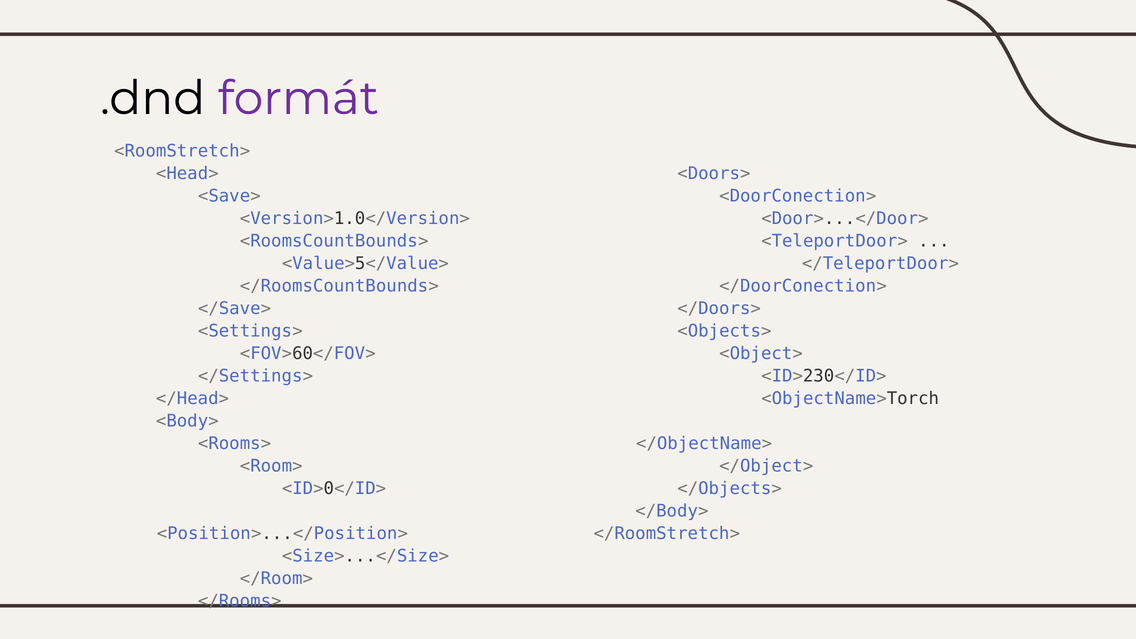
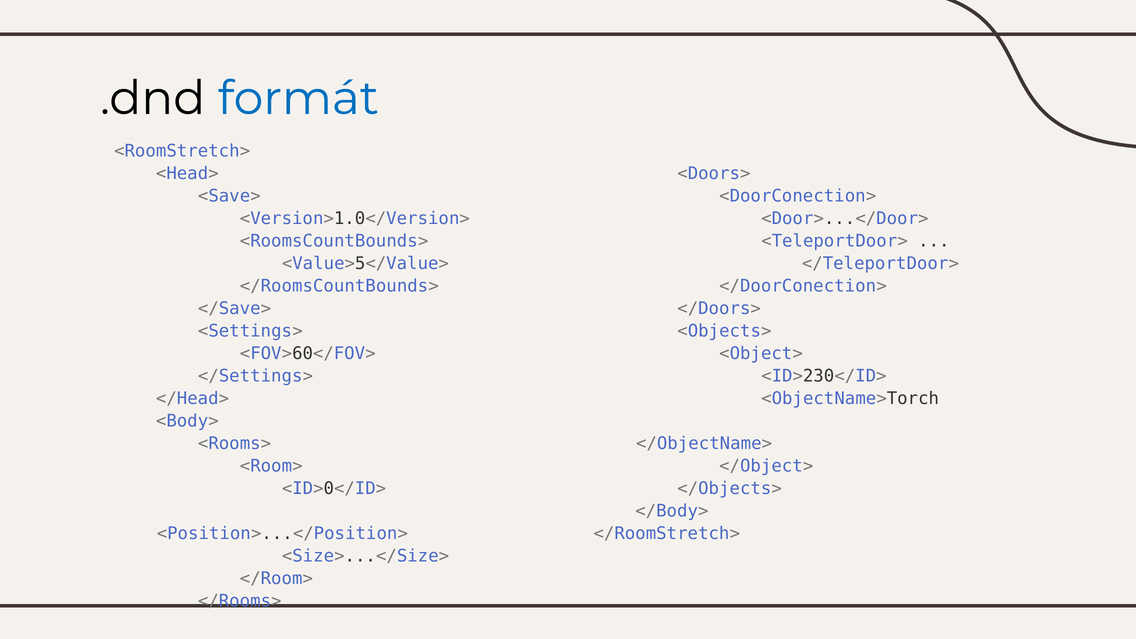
formát colour: purple -> blue (298, 98)
